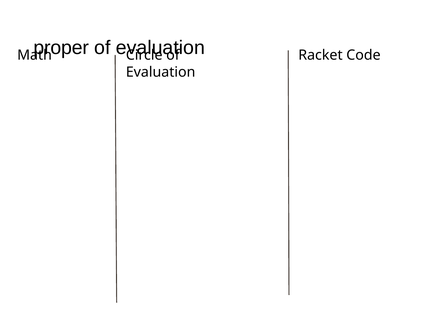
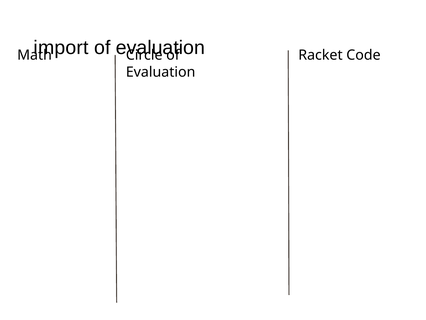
proper: proper -> import (61, 48)
